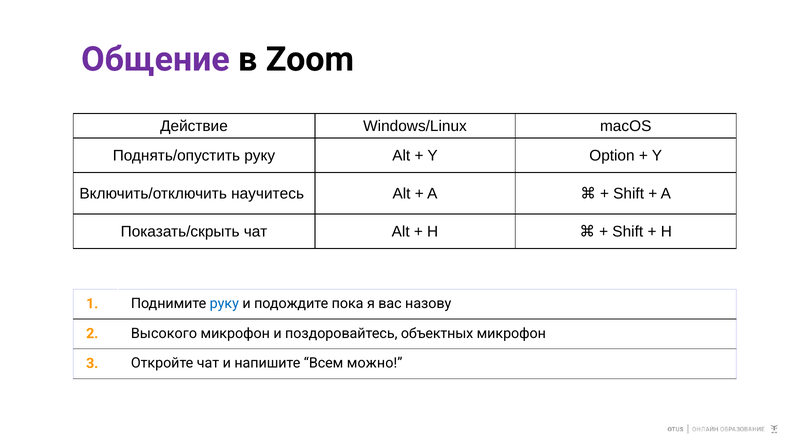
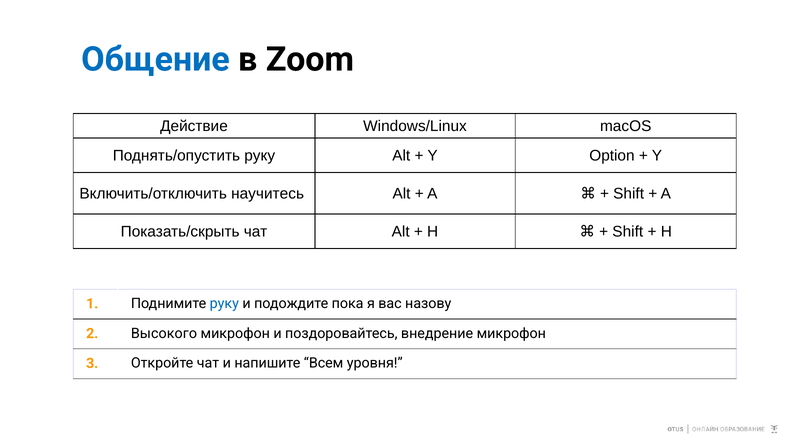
Общение colour: purple -> blue (155, 59)
объектных: объектных -> внедрение (437, 333)
можно: можно -> уровня (375, 363)
